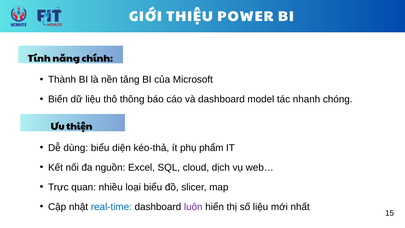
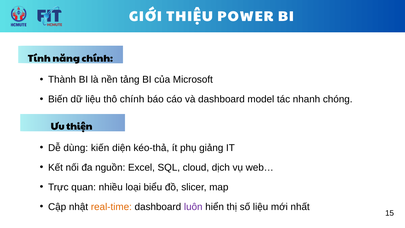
thô thông: thông -> chính (132, 99)
dùng biểu: biểu -> kiến (100, 148)
phẩm: phẩm -> giảng (211, 148)
real-time colour: blue -> orange (111, 207)
